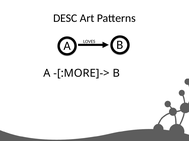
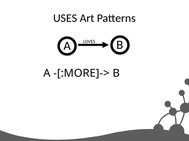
DESC: DESC -> USES (65, 18)
